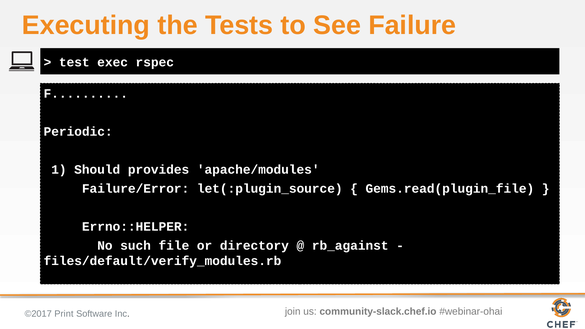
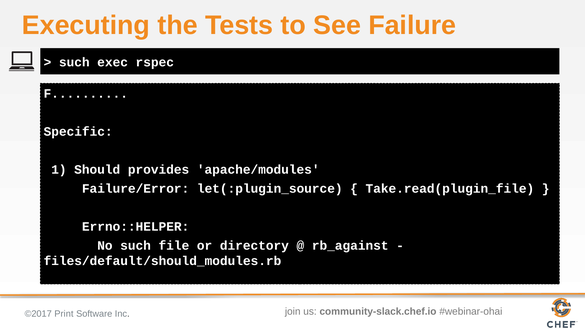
test: test -> such (74, 62)
Periodic: Periodic -> Specific (78, 132)
Gems.read(plugin_file: Gems.read(plugin_file -> Take.read(plugin_file (450, 189)
files/default/verify_modules.rb: files/default/verify_modules.rb -> files/default/should_modules.rb (162, 261)
